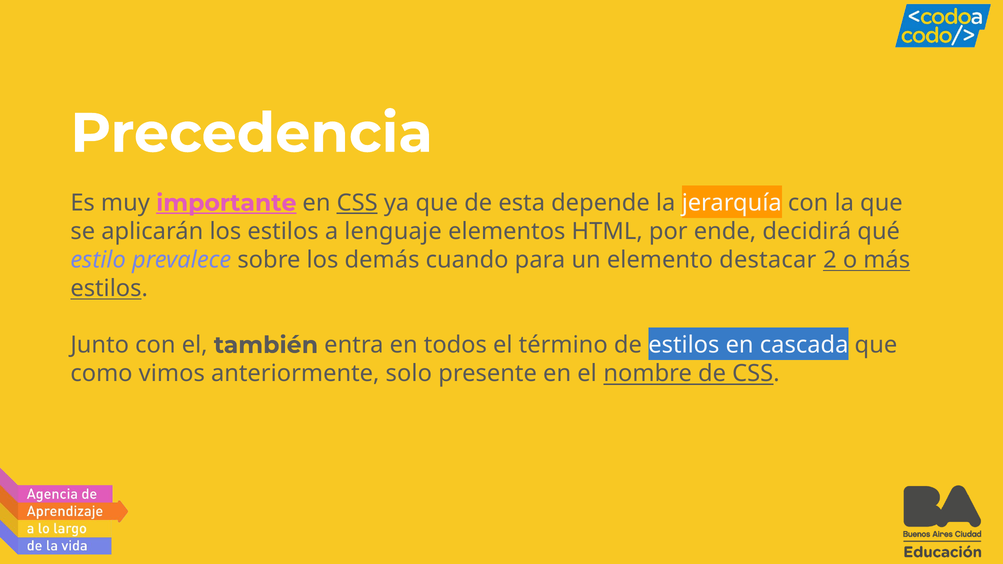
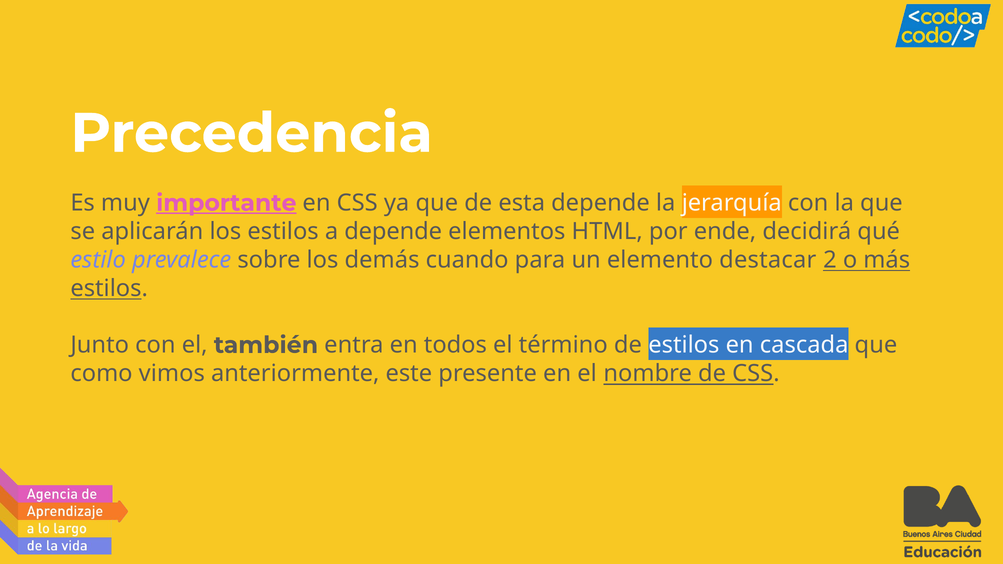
CSS underline: present -> none (357, 203)
a lenguaje: lenguaje -> depende (393, 231)
solo: solo -> este (409, 374)
